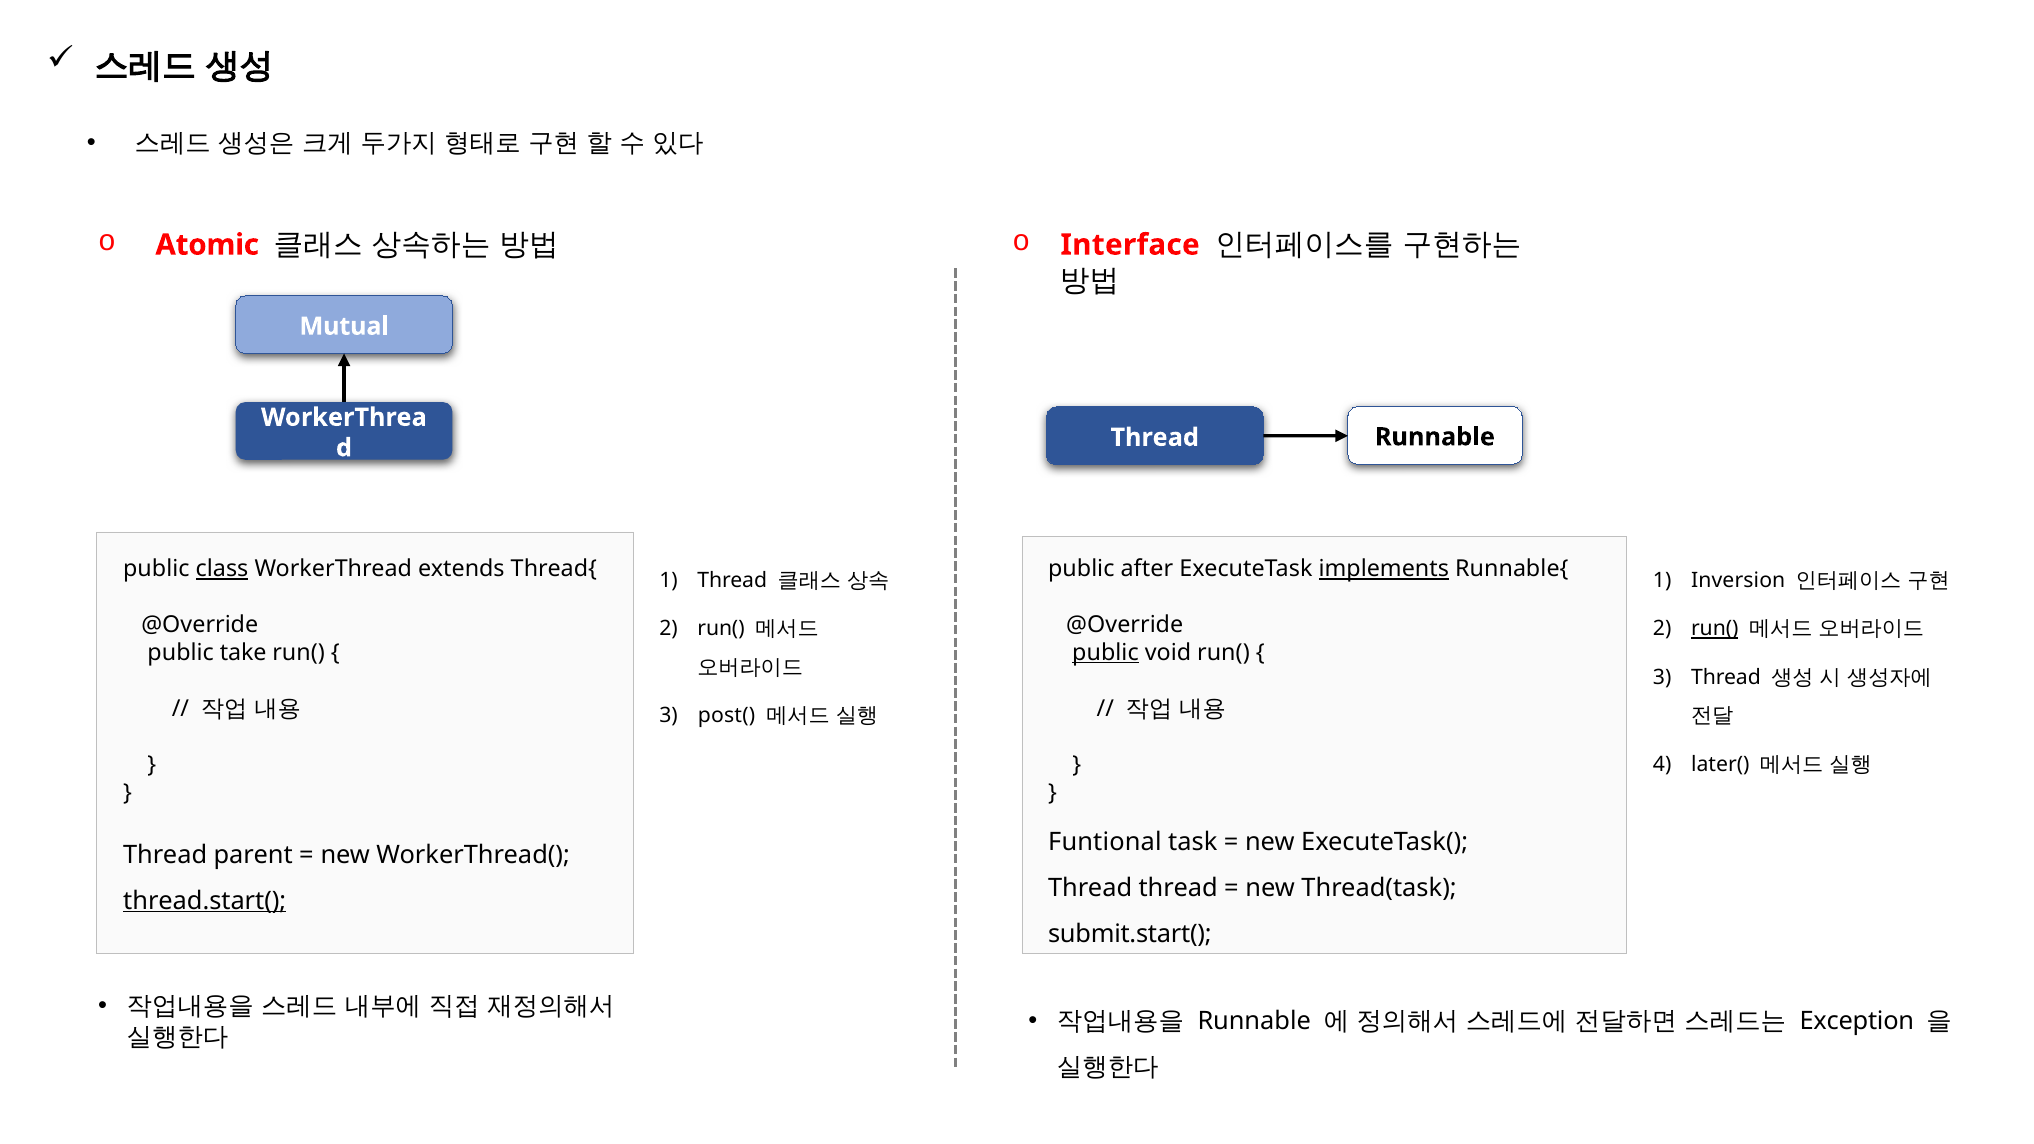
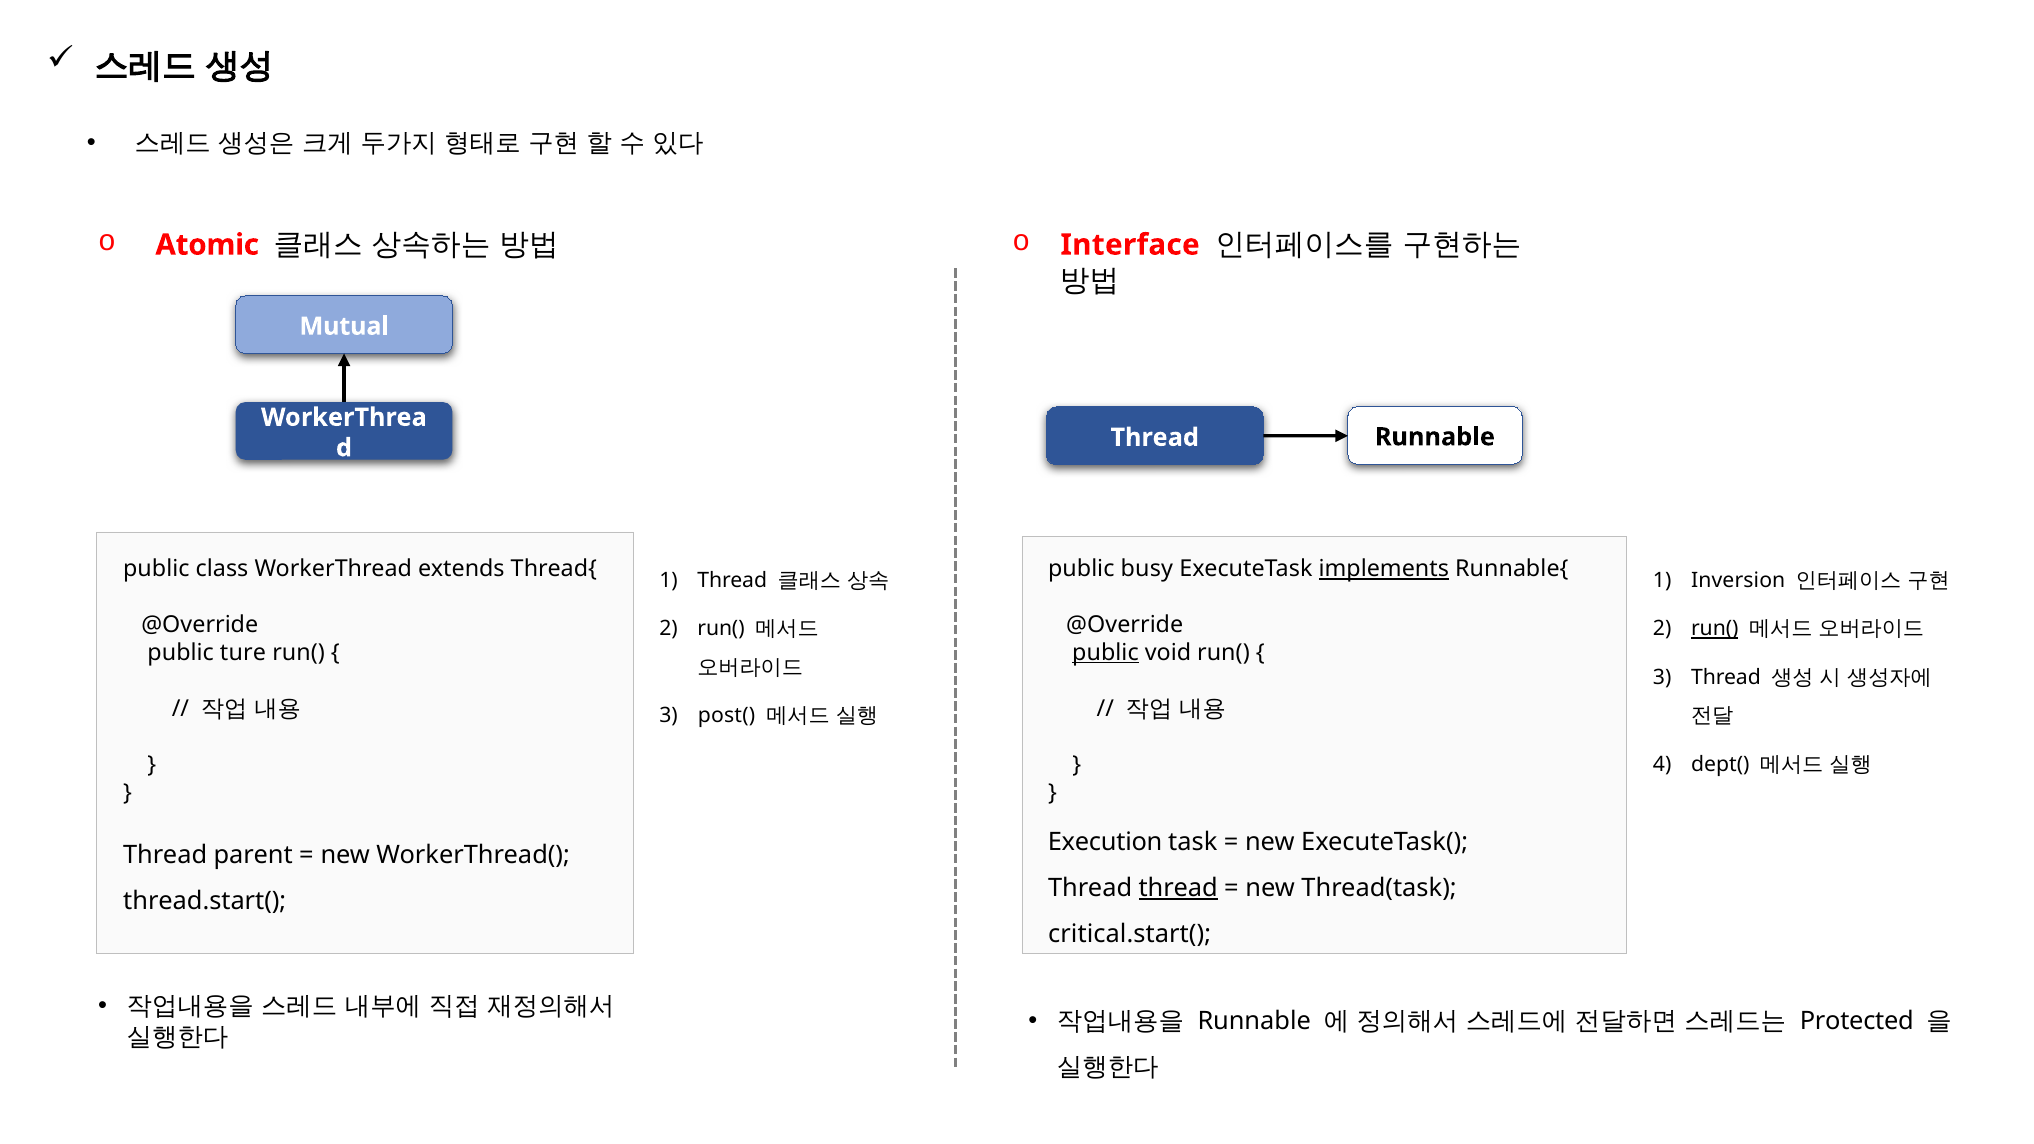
class underline: present -> none (222, 569)
after: after -> busy (1147, 569)
take: take -> ture (243, 653)
later(: later( -> dept( (1720, 765)
Funtional: Funtional -> Execution (1105, 843)
thread underline: none -> present (1178, 888)
thread.start( underline: present -> none (205, 901)
submit.start(: submit.start( -> critical.start( (1130, 934)
Exception: Exception -> Protected (1857, 1022)
